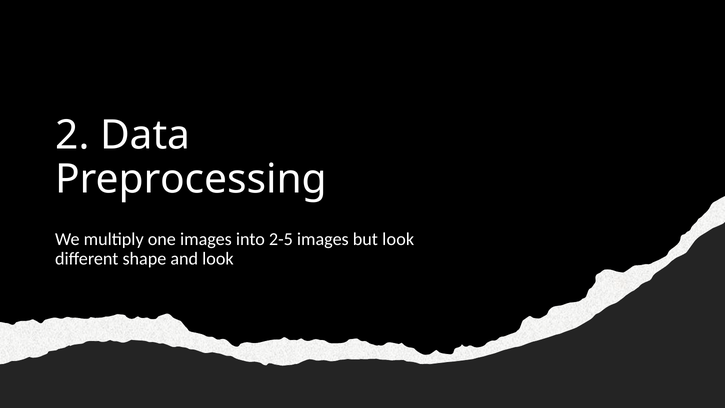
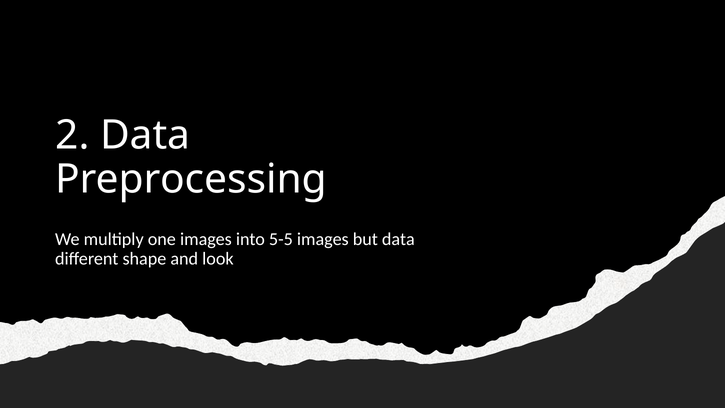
2-5: 2-5 -> 5-5 (281, 239)
but look: look -> data (398, 239)
